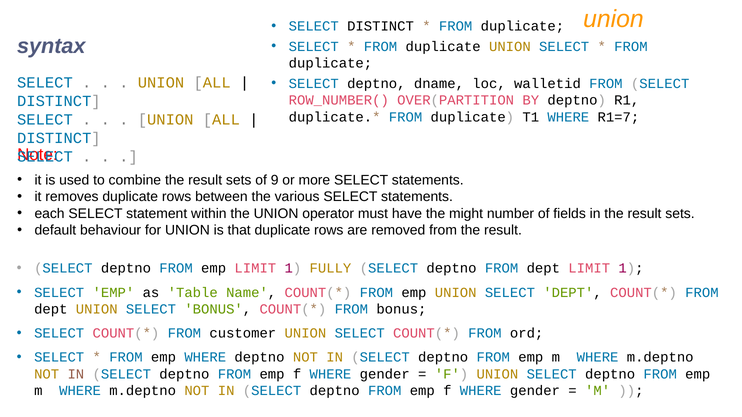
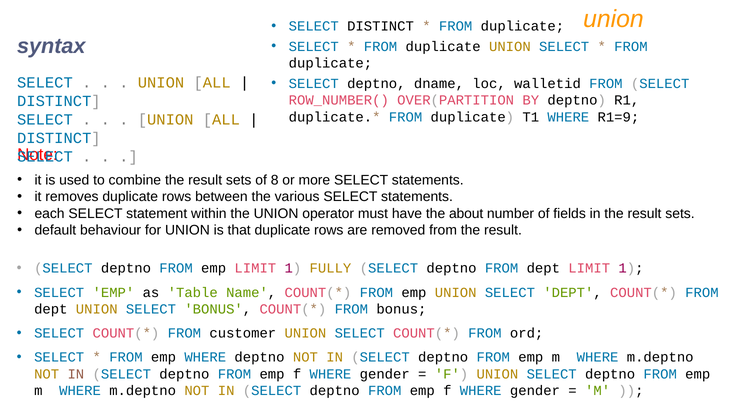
R1=7: R1=7 -> R1=9 (618, 117)
9: 9 -> 8 (275, 180)
might: might -> about (466, 214)
